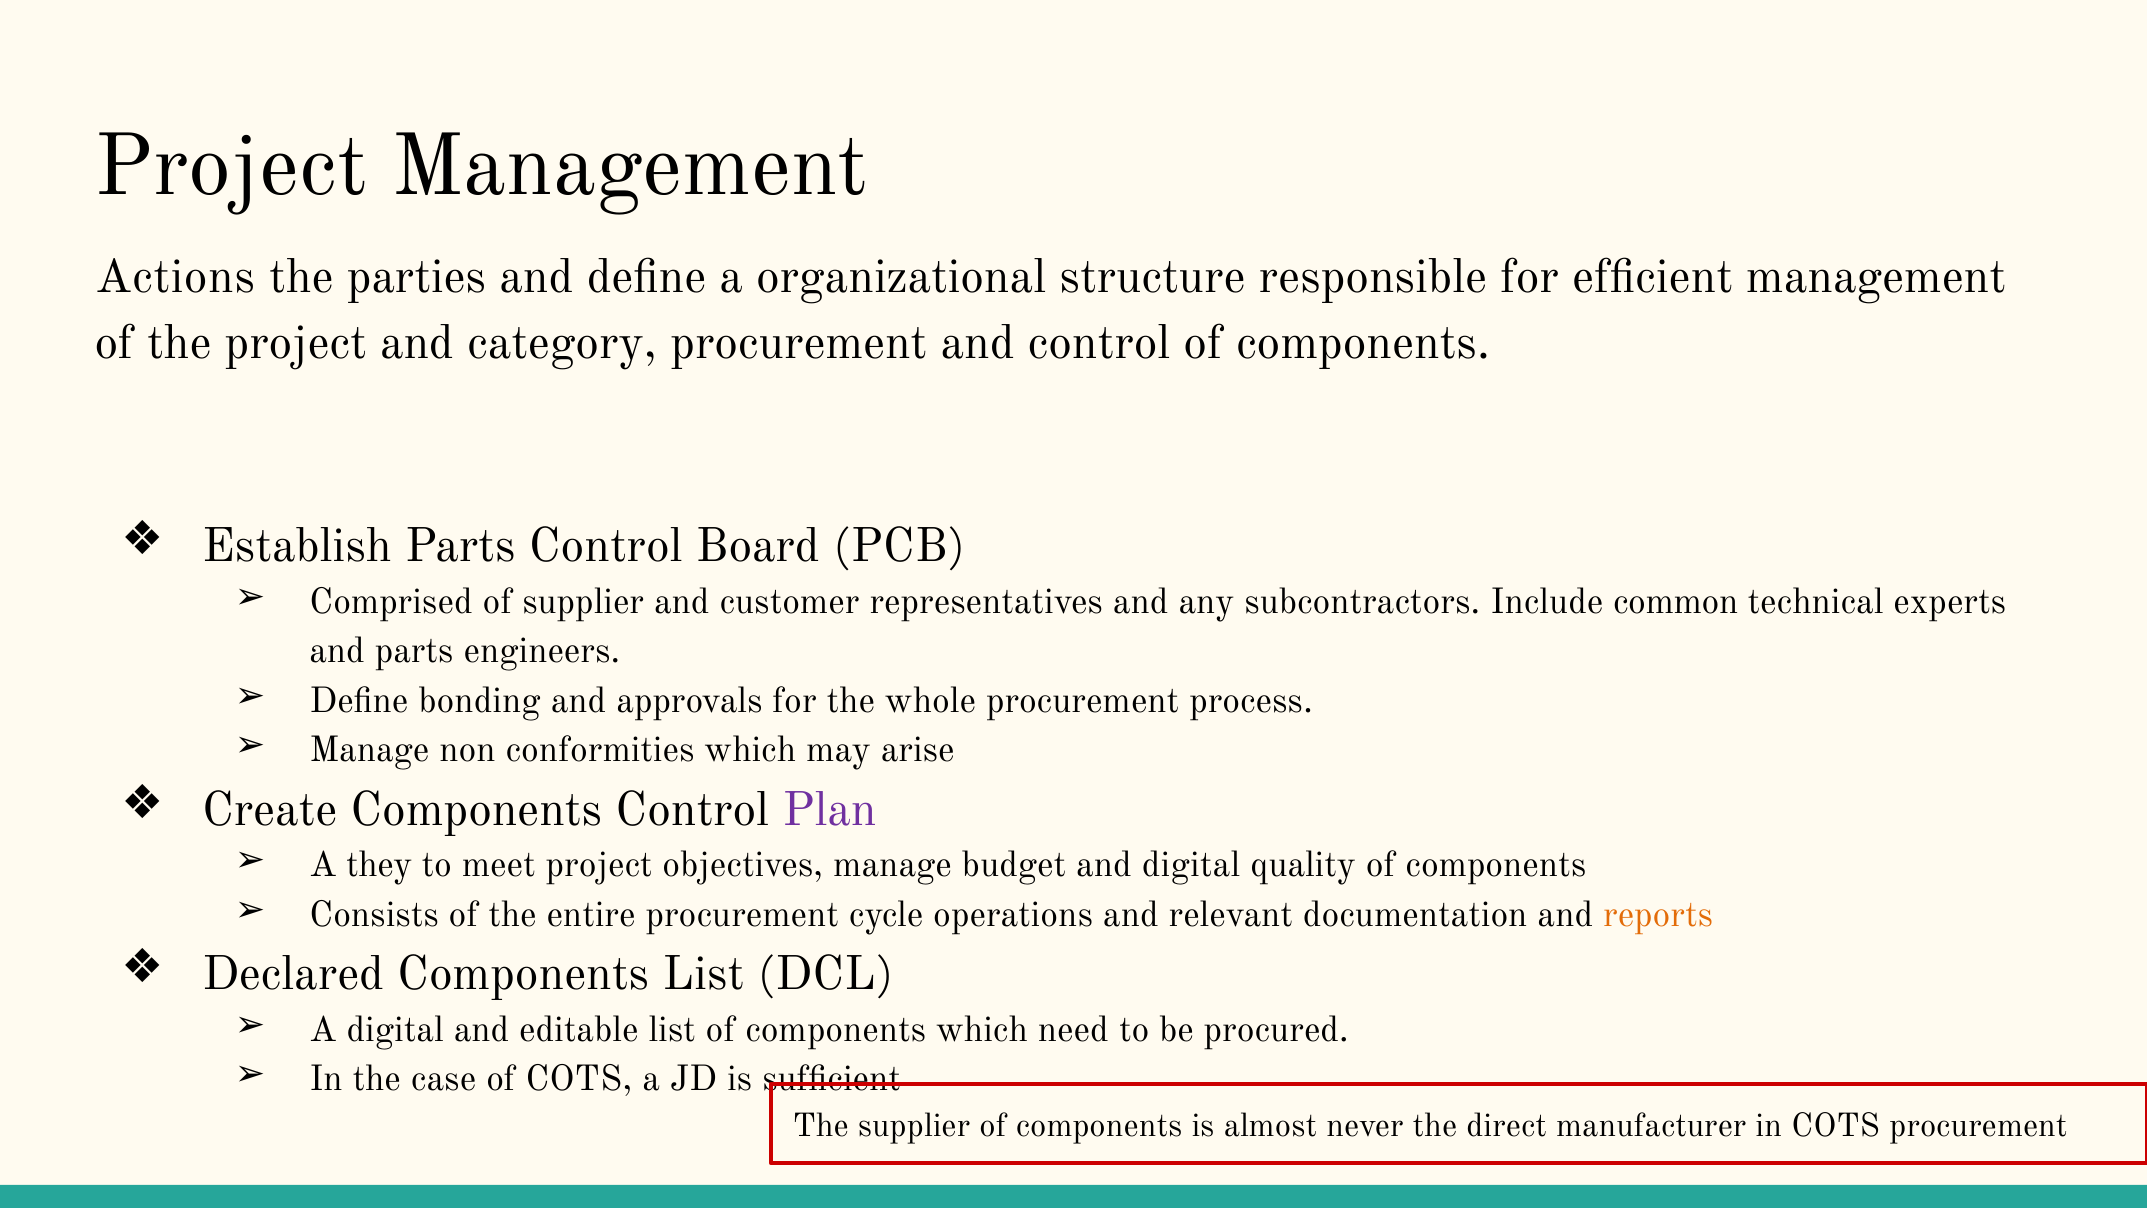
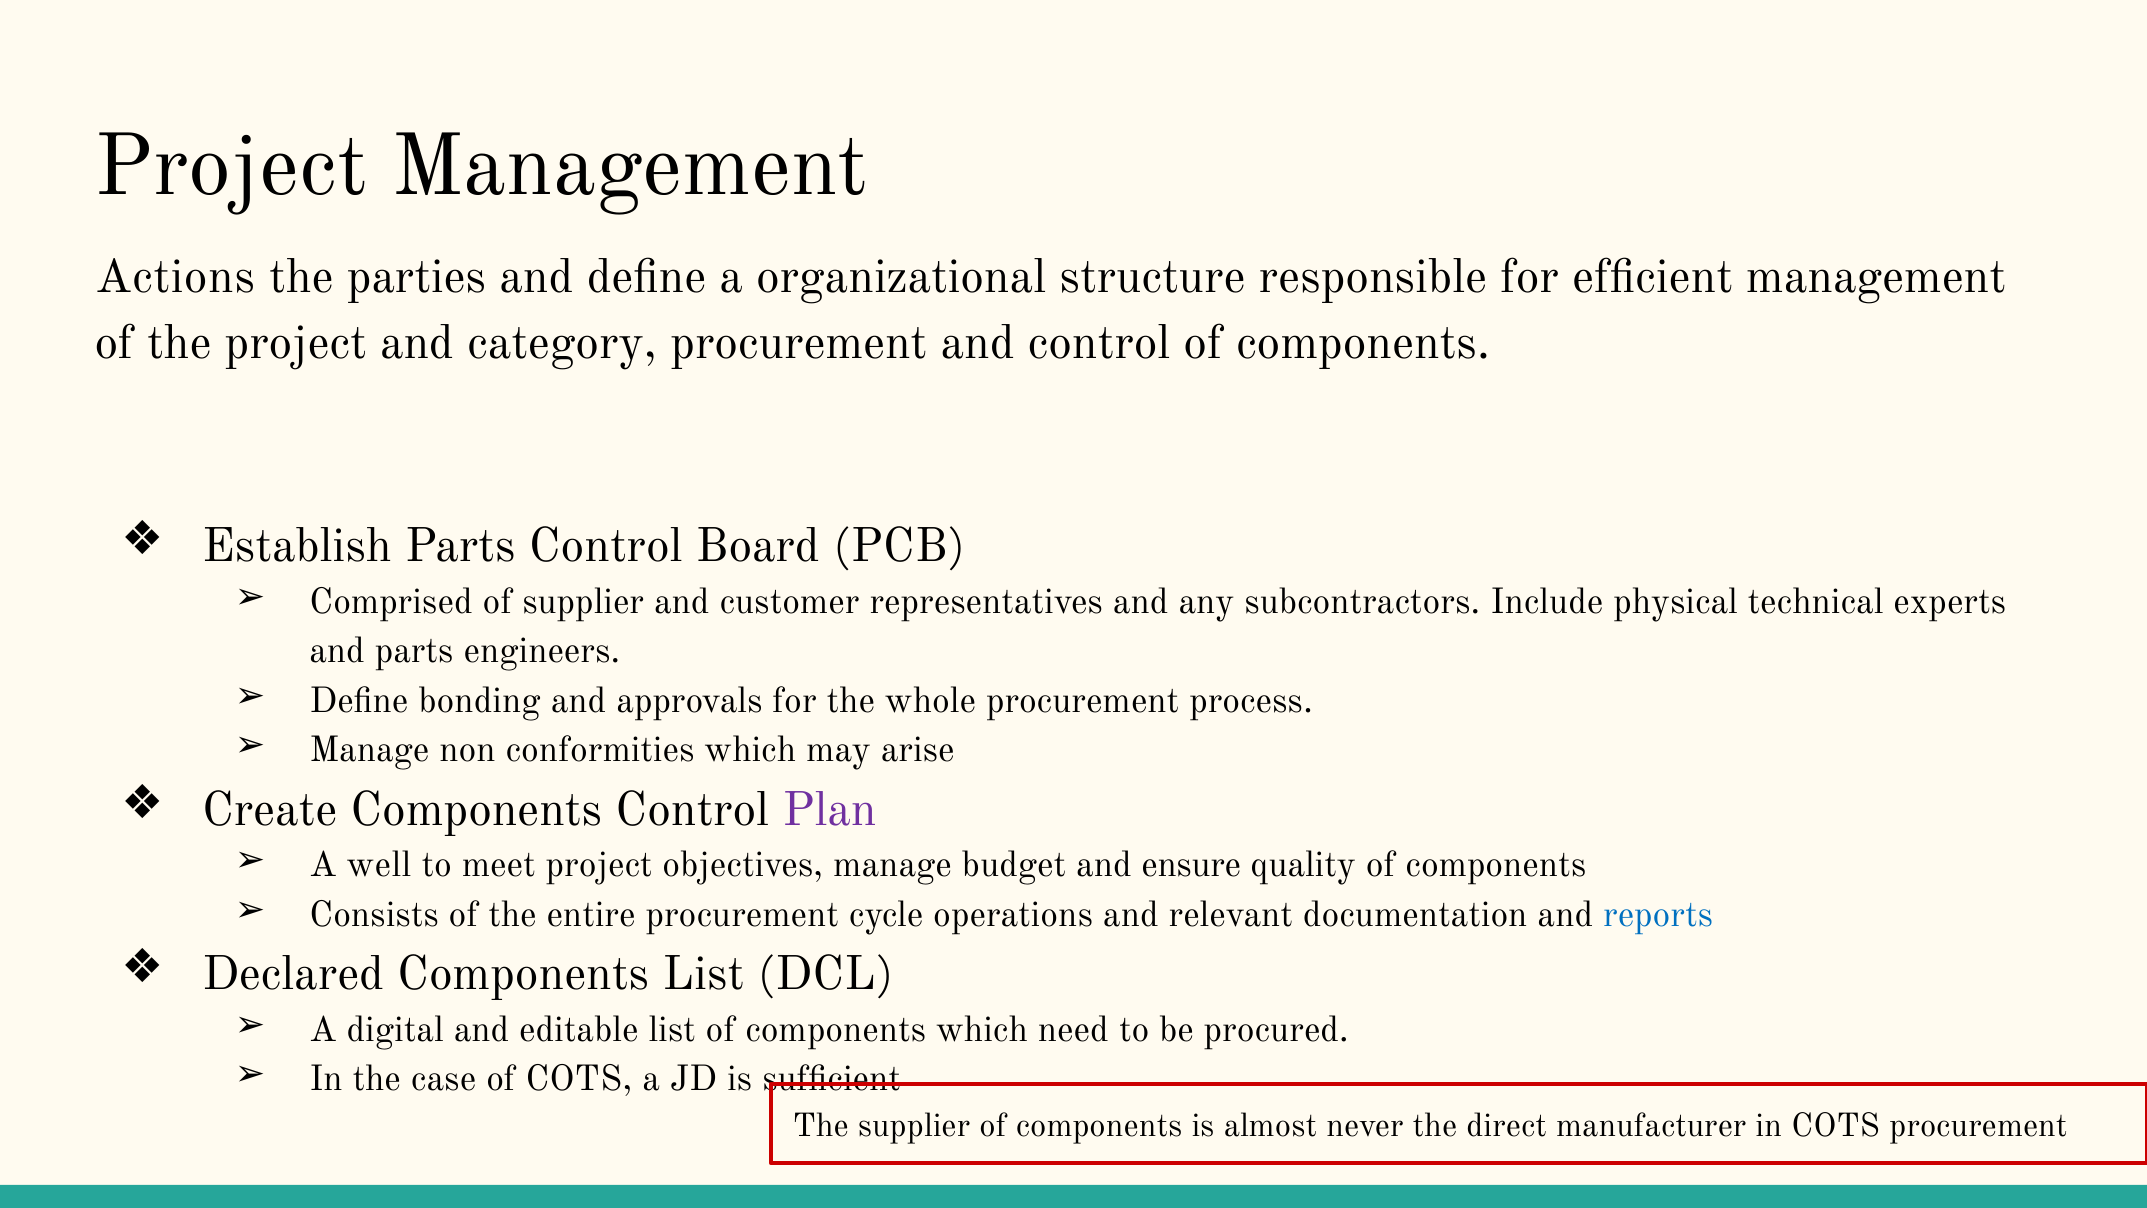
common: common -> physical (1676, 602)
they: they -> well (379, 865)
and digital: digital -> ensure (1191, 865)
reports colour: orange -> blue (1658, 914)
